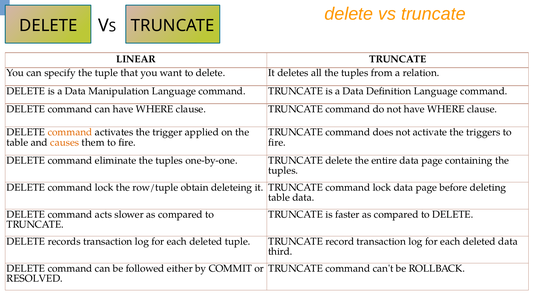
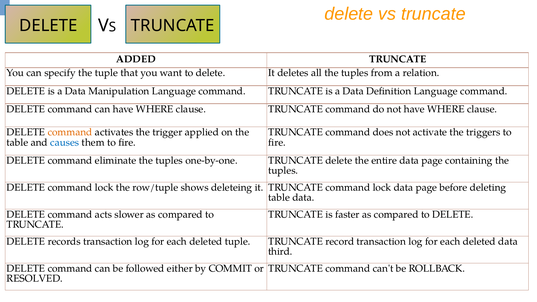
LINEAR: LINEAR -> ADDED (136, 59)
causes colour: orange -> blue (65, 142)
obtain: obtain -> shows (195, 188)
